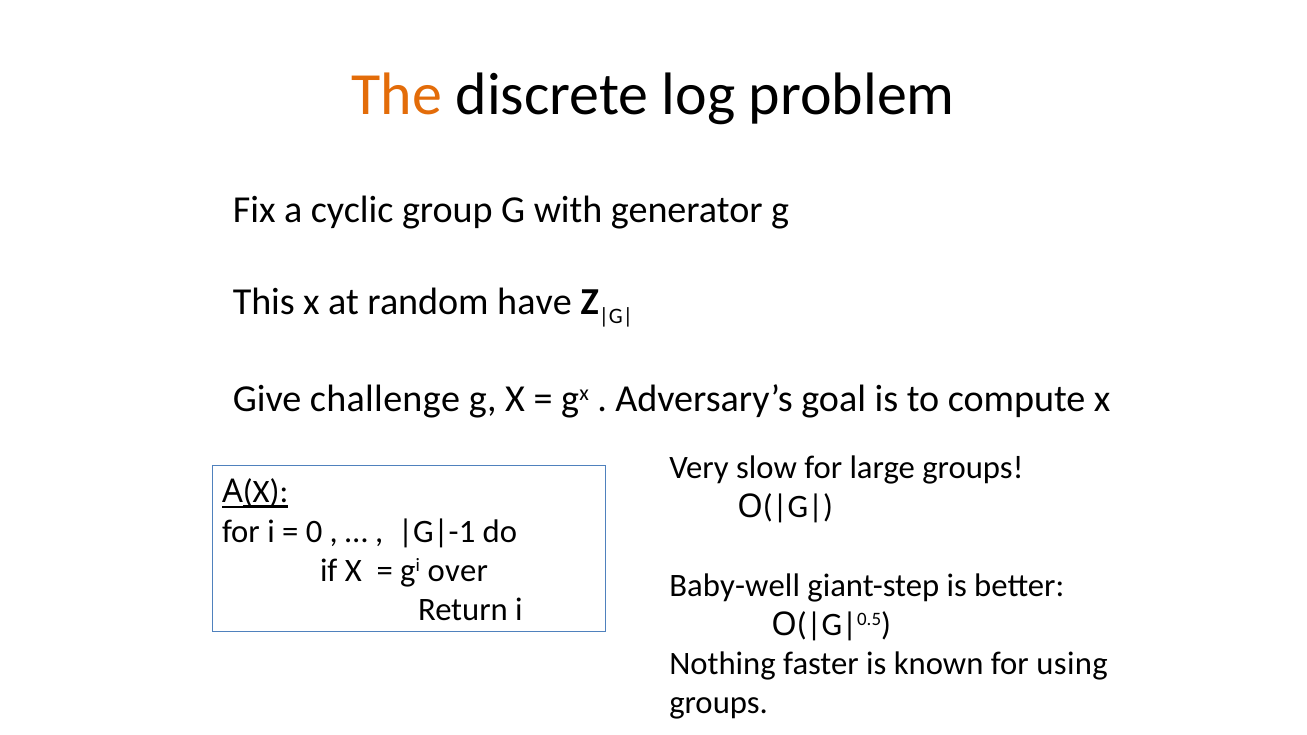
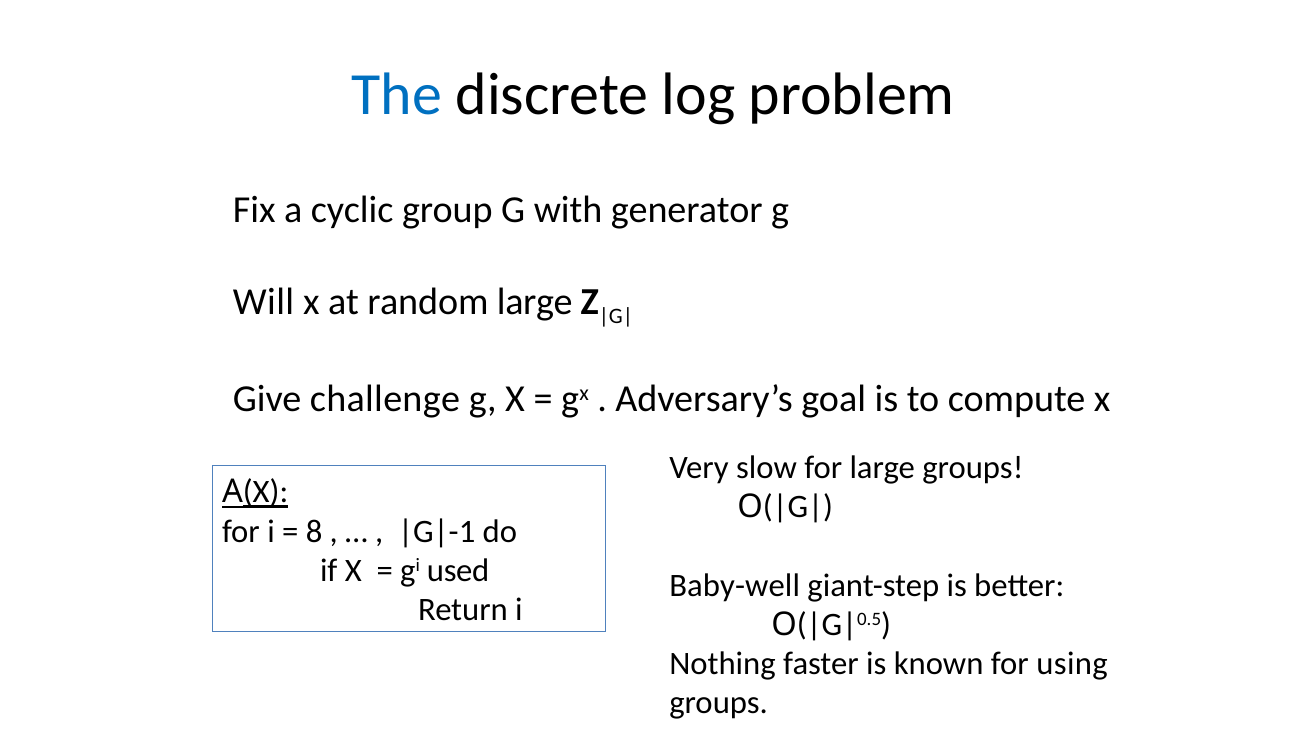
The colour: orange -> blue (397, 95)
This: This -> Will (264, 302)
random have: have -> large (535, 302)
0: 0 -> 8 (314, 532)
over: over -> used (458, 571)
